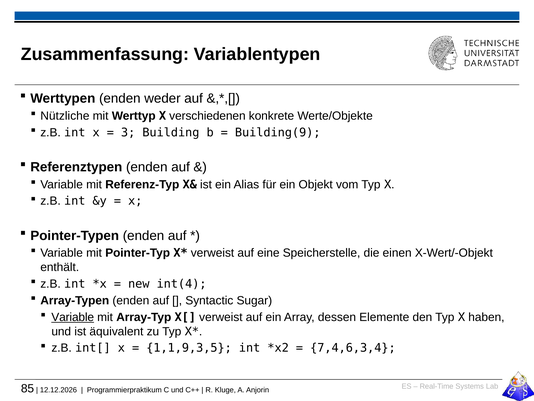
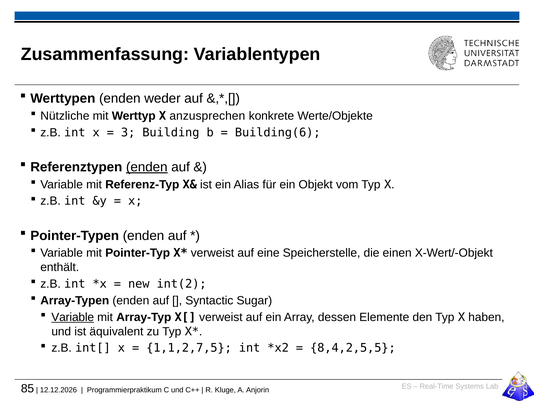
verschiedenen: verschiedenen -> anzusprechen (207, 116)
Building(9: Building(9 -> Building(6 (278, 132)
enden underline: none -> present (147, 167)
int(4: int(4 -> int(2 (182, 284)
1,1,9,3,5: 1,1,9,3,5 -> 1,1,2,7,5 (189, 348)
7,4,6,3,4: 7,4,6,3,4 -> 8,4,2,5,5 (353, 348)
